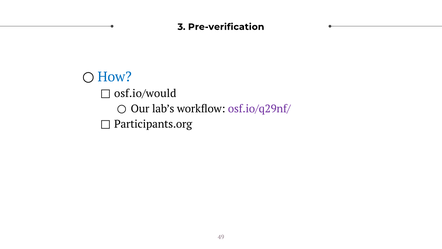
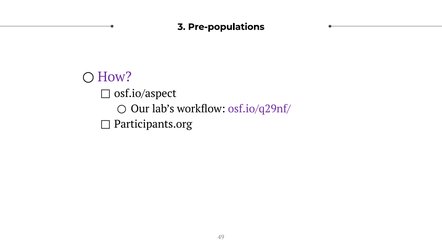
Pre-verification: Pre-verification -> Pre-populations (226, 27)
How colour: blue -> purple (115, 77)
osf.io/would: osf.io/would -> osf.io/aspect (145, 93)
